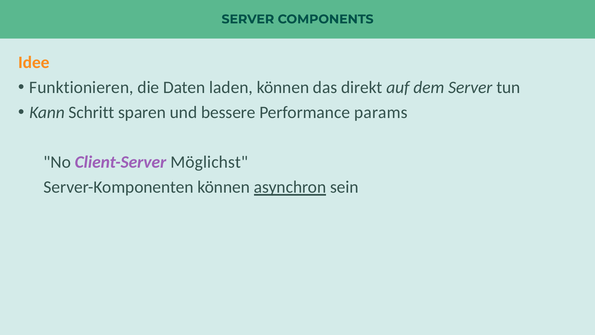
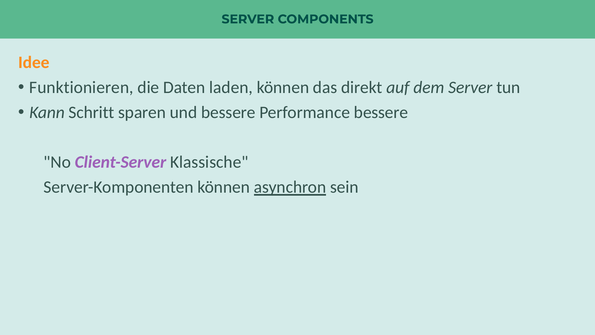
Performance params: params -> bessere (381, 112)
Möglichst: Möglichst -> Klassische (209, 162)
